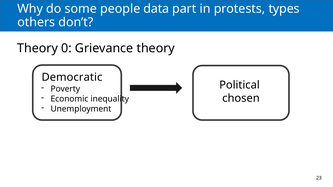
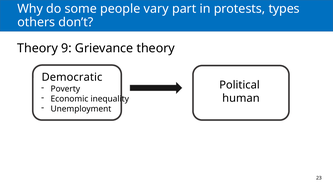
data: data -> vary (156, 9)
0: 0 -> 9 (66, 48)
chosen: chosen -> human (241, 98)
